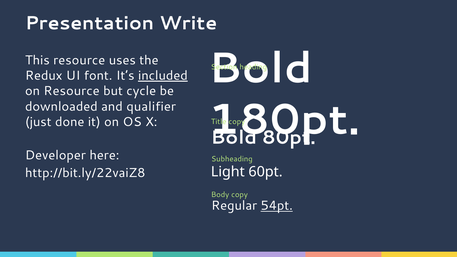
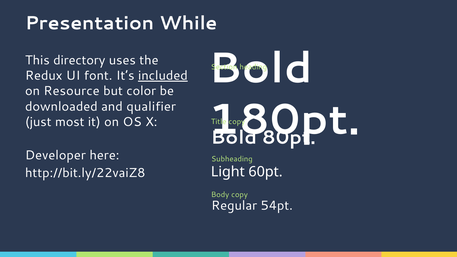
Write: Write -> While (188, 23)
This resource: resource -> directory (79, 60)
cycle: cycle -> color (141, 91)
done: done -> most (70, 122)
54pt underline: present -> none (277, 206)
